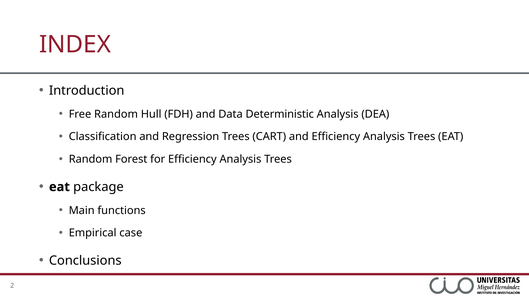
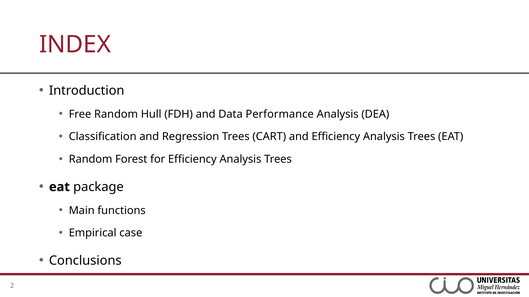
Deterministic: Deterministic -> Performance (280, 114)
